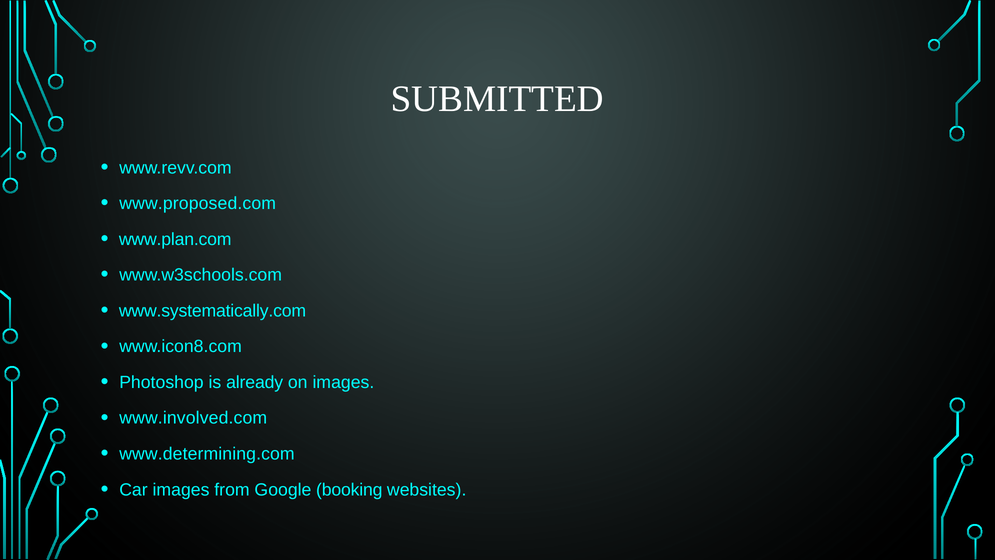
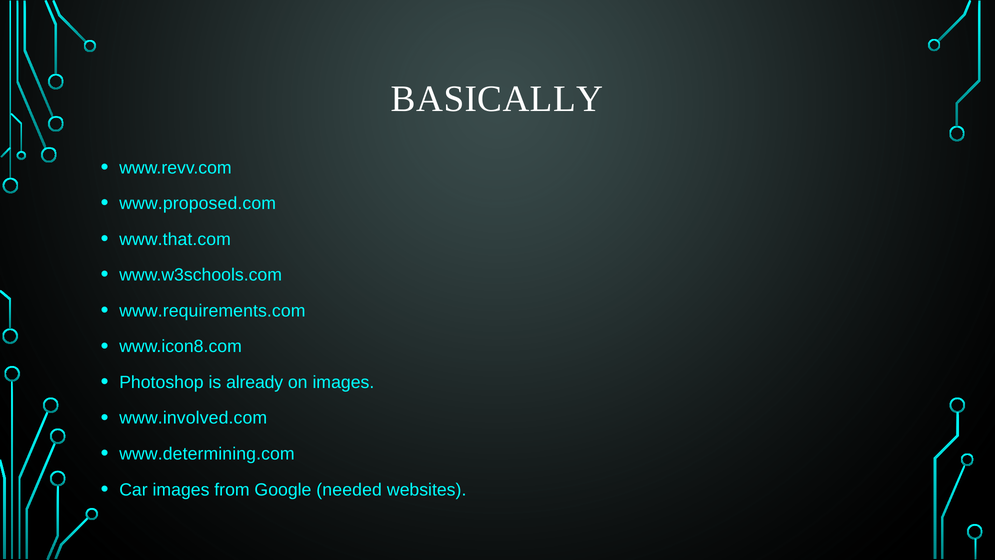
SUBMITTED: SUBMITTED -> BASICALLY (497, 99)
www.plan.com: www.plan.com -> www.that.com (175, 239)
www.systematically.com: www.systematically.com -> www.requirements.com (212, 311)
booking: booking -> needed (349, 489)
